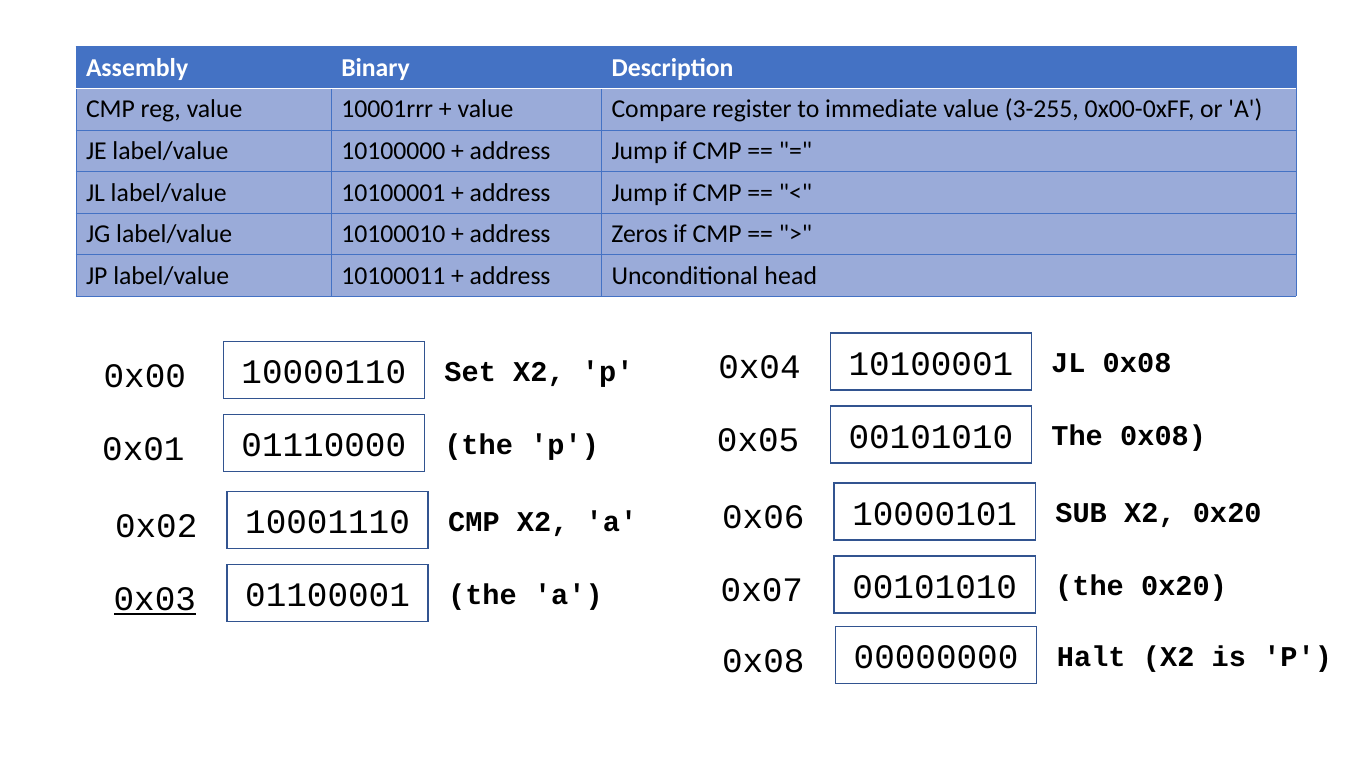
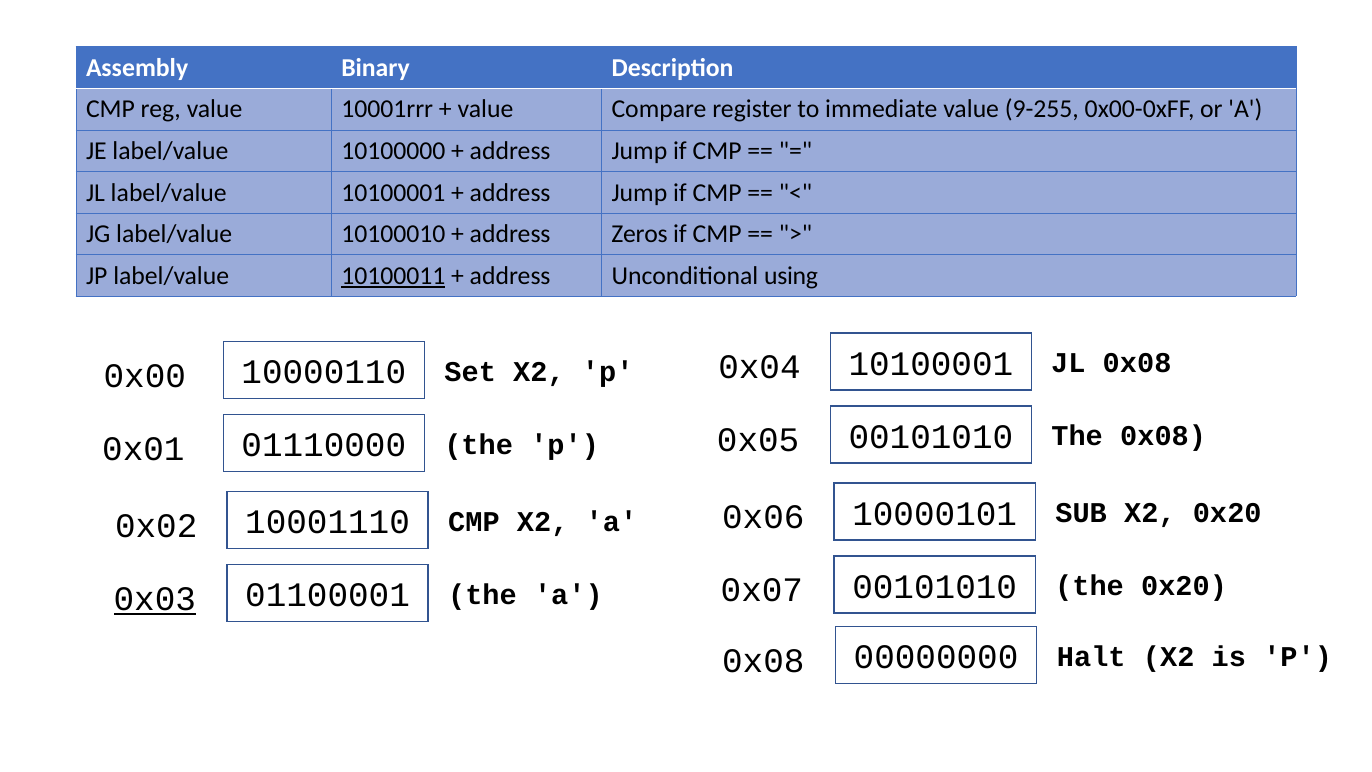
3-255: 3-255 -> 9-255 (1042, 109)
10100011 underline: none -> present (393, 276)
head: head -> using (791, 276)
